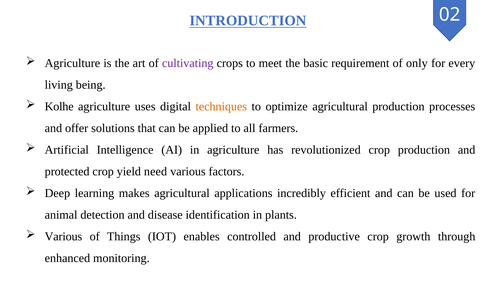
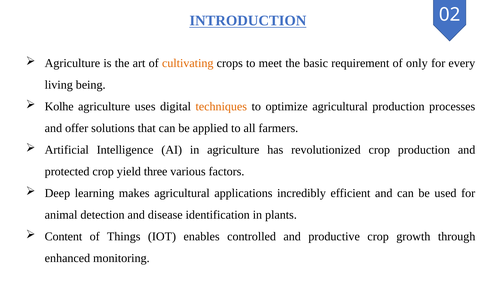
cultivating colour: purple -> orange (188, 63)
need: need -> three (156, 171)
Various: Various -> Content (63, 236)
